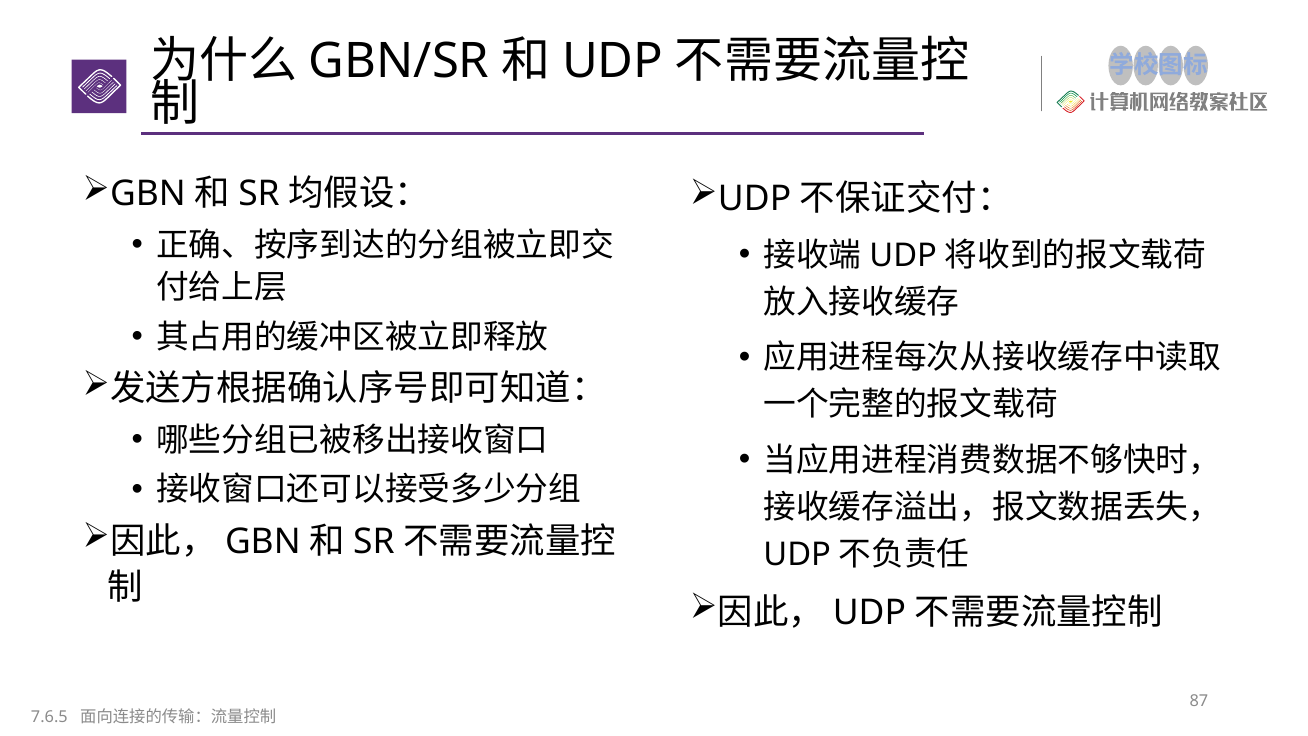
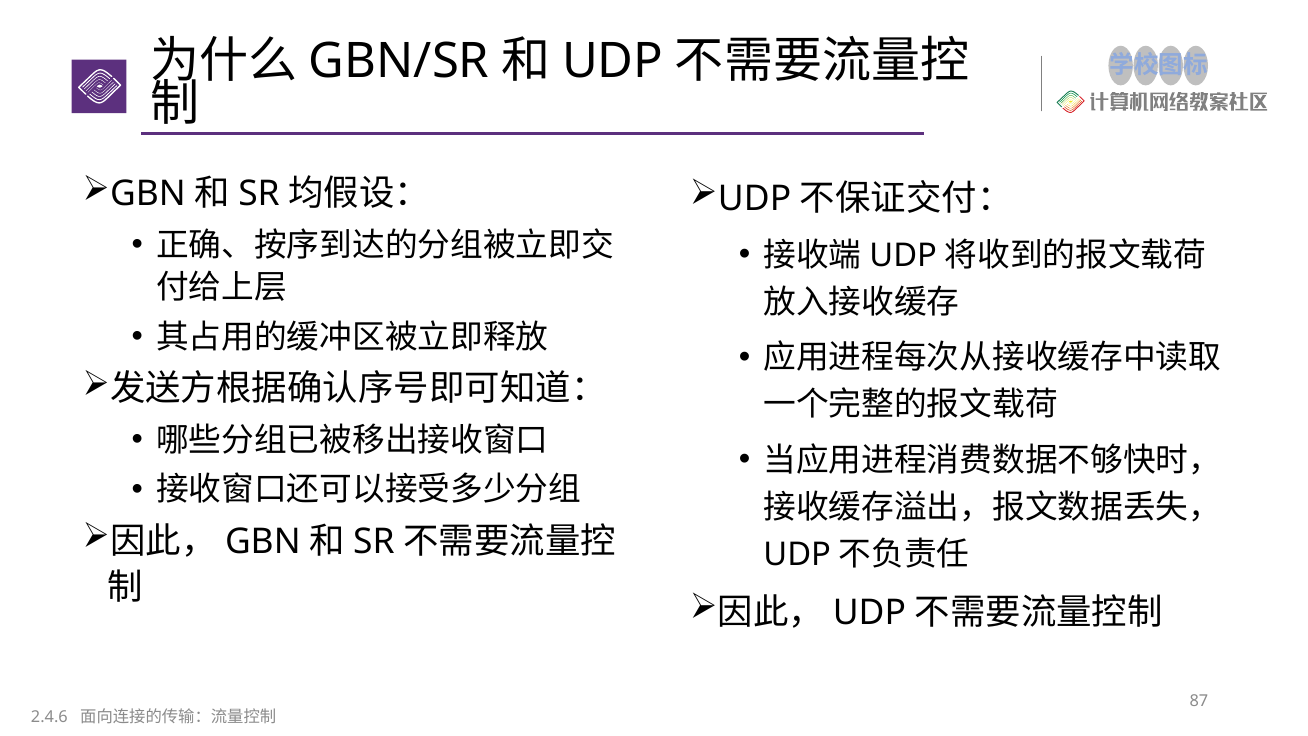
7.6.5: 7.6.5 -> 2.4.6 (49, 717)
